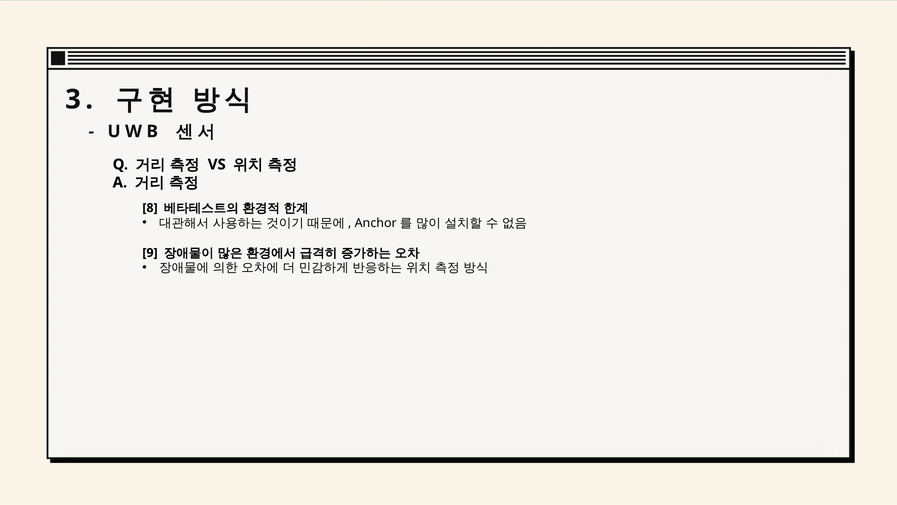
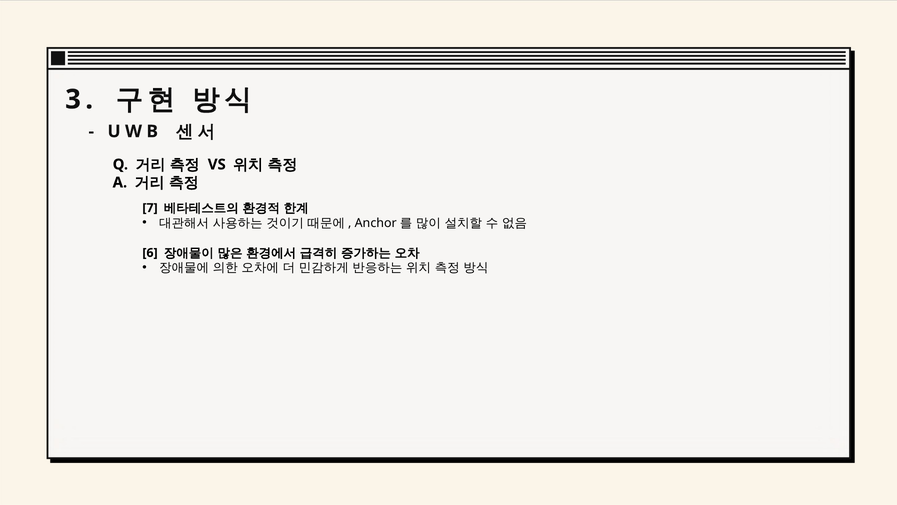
8: 8 -> 7 (150, 208)
9: 9 -> 6 (150, 253)
